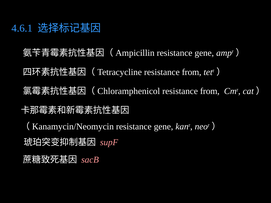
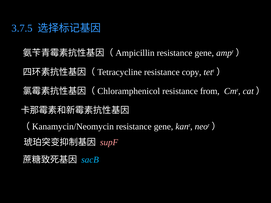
4.6.1: 4.6.1 -> 3.7.5 (22, 28)
from: from -> copy (192, 72)
sacB colour: pink -> light blue (90, 160)
